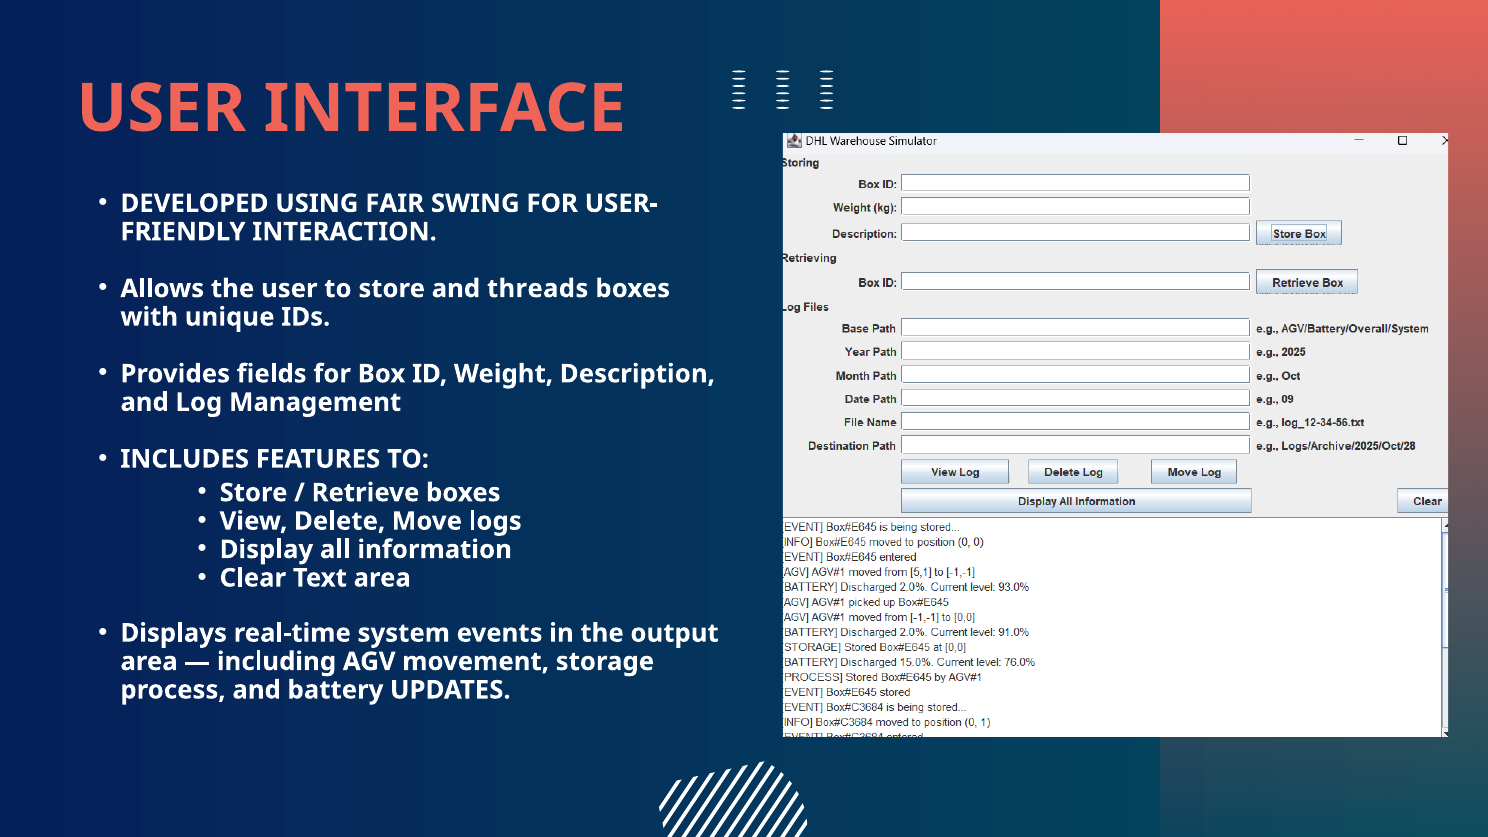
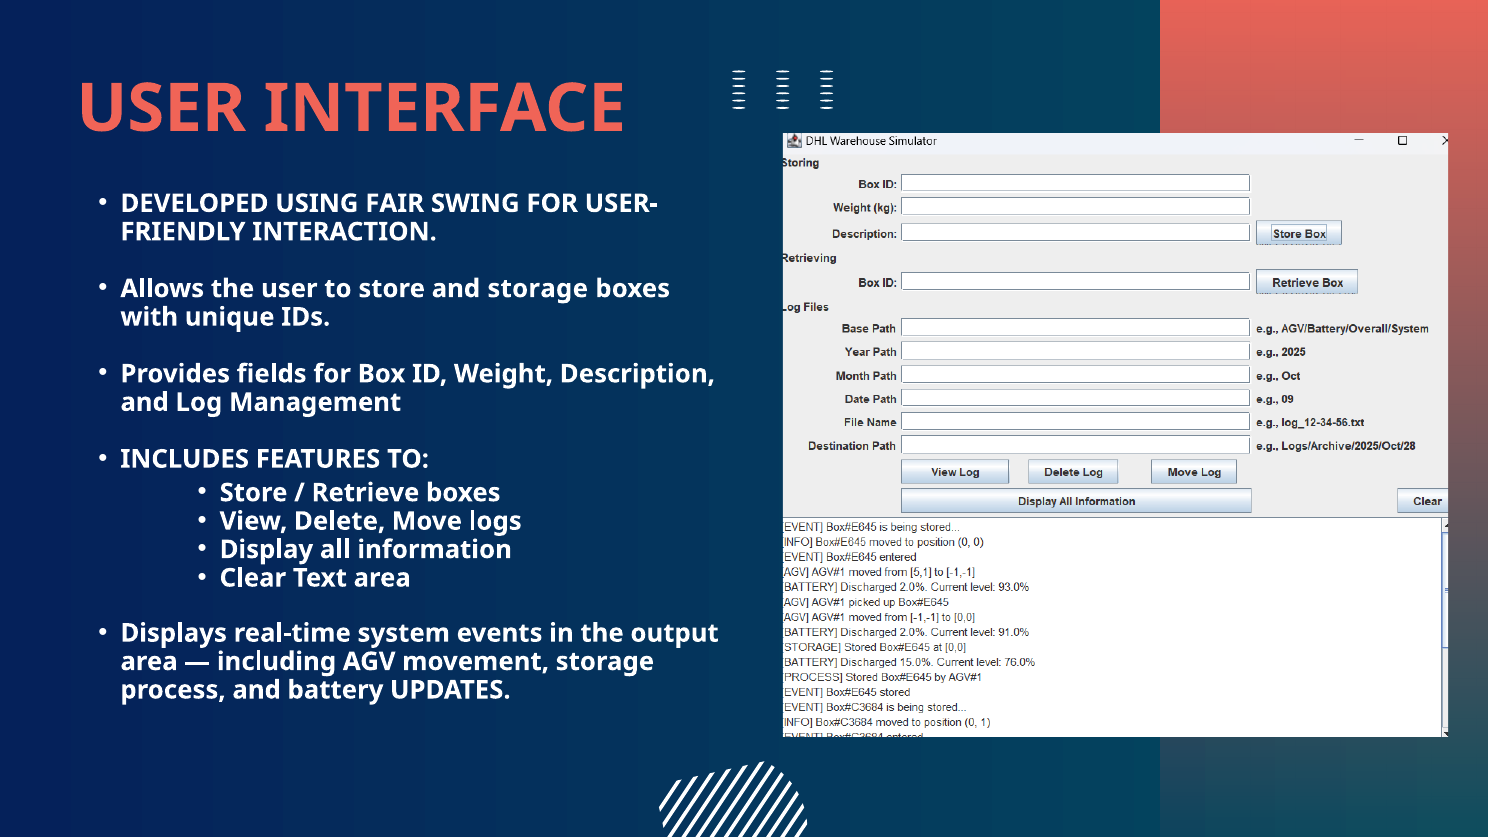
and threads: threads -> storage (538, 289)
